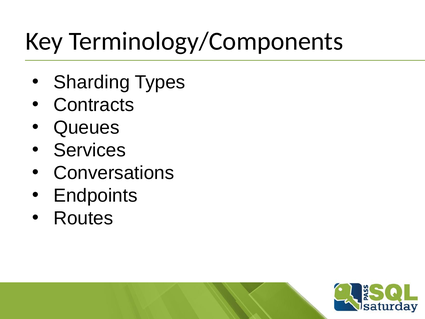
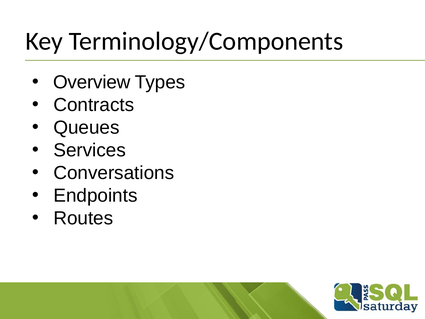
Sharding: Sharding -> Overview (92, 82)
